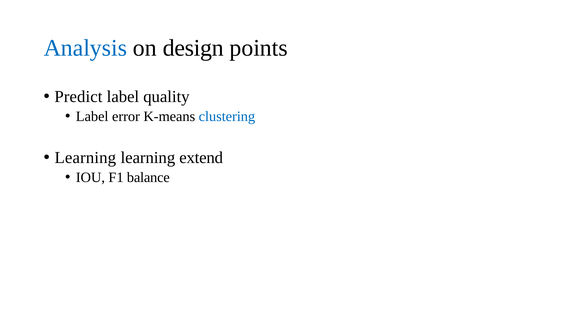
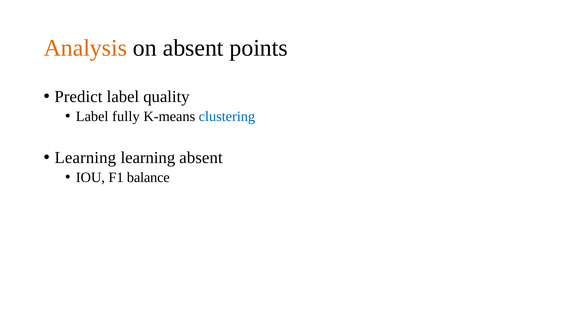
Analysis colour: blue -> orange (85, 48)
on design: design -> absent (193, 48)
error: error -> fully (126, 117)
learning extend: extend -> absent (201, 158)
